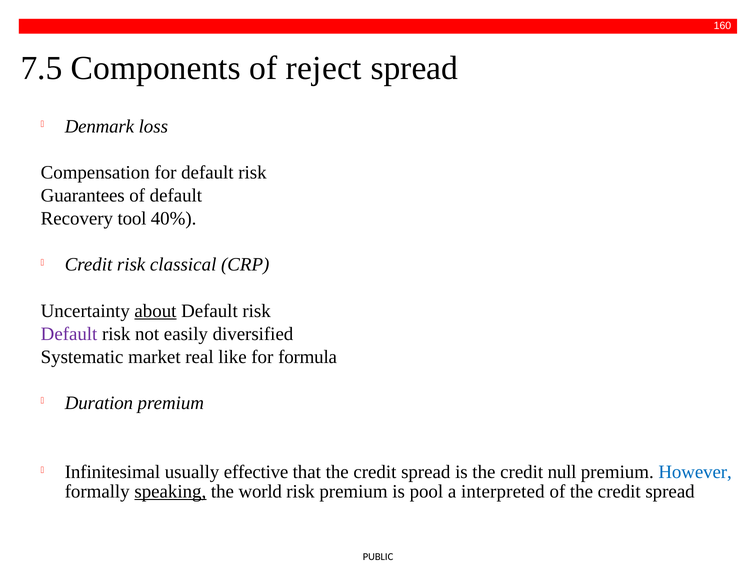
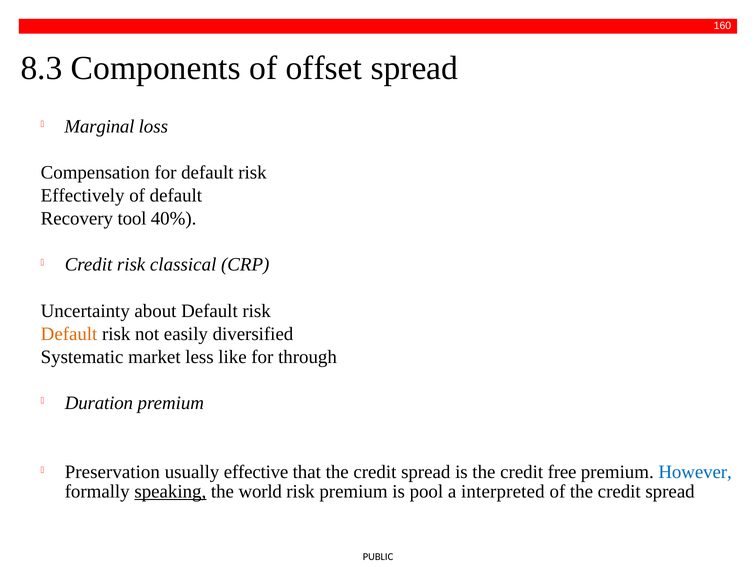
7.5: 7.5 -> 8.3 (42, 68)
reject: reject -> offset (324, 68)
Denmark: Denmark -> Marginal (99, 126)
Guarantees: Guarantees -> Effectively (83, 196)
about underline: present -> none (155, 311)
Default colour: purple -> orange (69, 334)
real: real -> less (199, 357)
formula: formula -> through (307, 357)
Infinitesimal: Infinitesimal -> Preservation (112, 472)
null: null -> free (562, 472)
